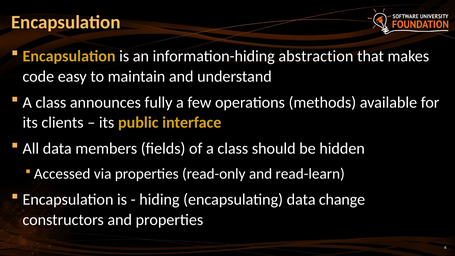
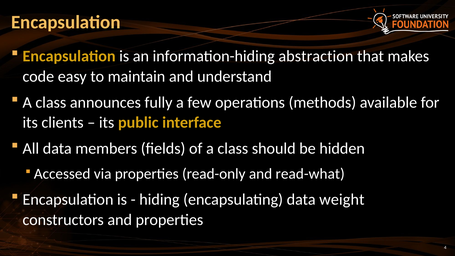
read-learn: read-learn -> read-what (310, 174)
change: change -> weight (342, 199)
